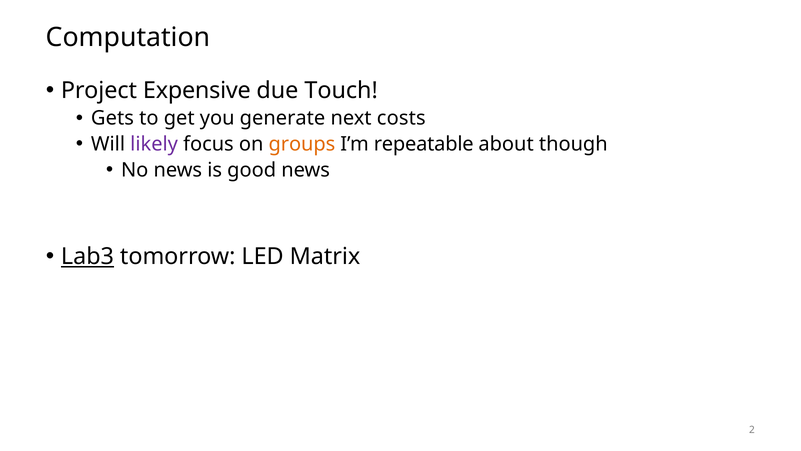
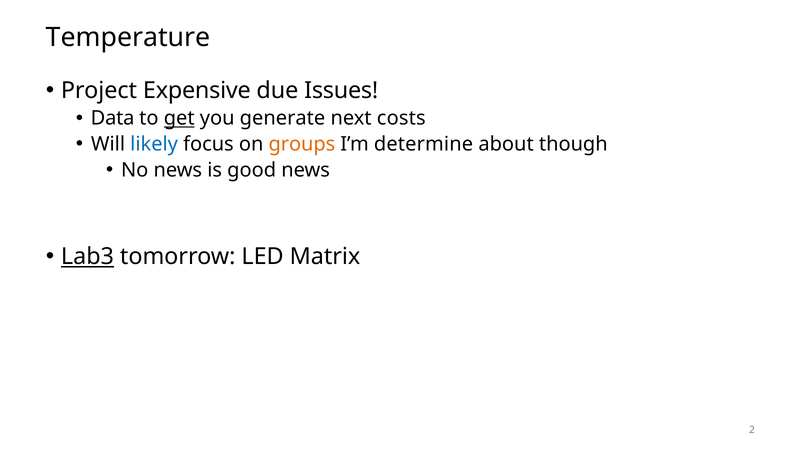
Computation: Computation -> Temperature (128, 37)
Touch: Touch -> Issues (341, 91)
Gets: Gets -> Data (113, 118)
get underline: none -> present (179, 118)
likely colour: purple -> blue (154, 144)
repeatable: repeatable -> determine (424, 144)
